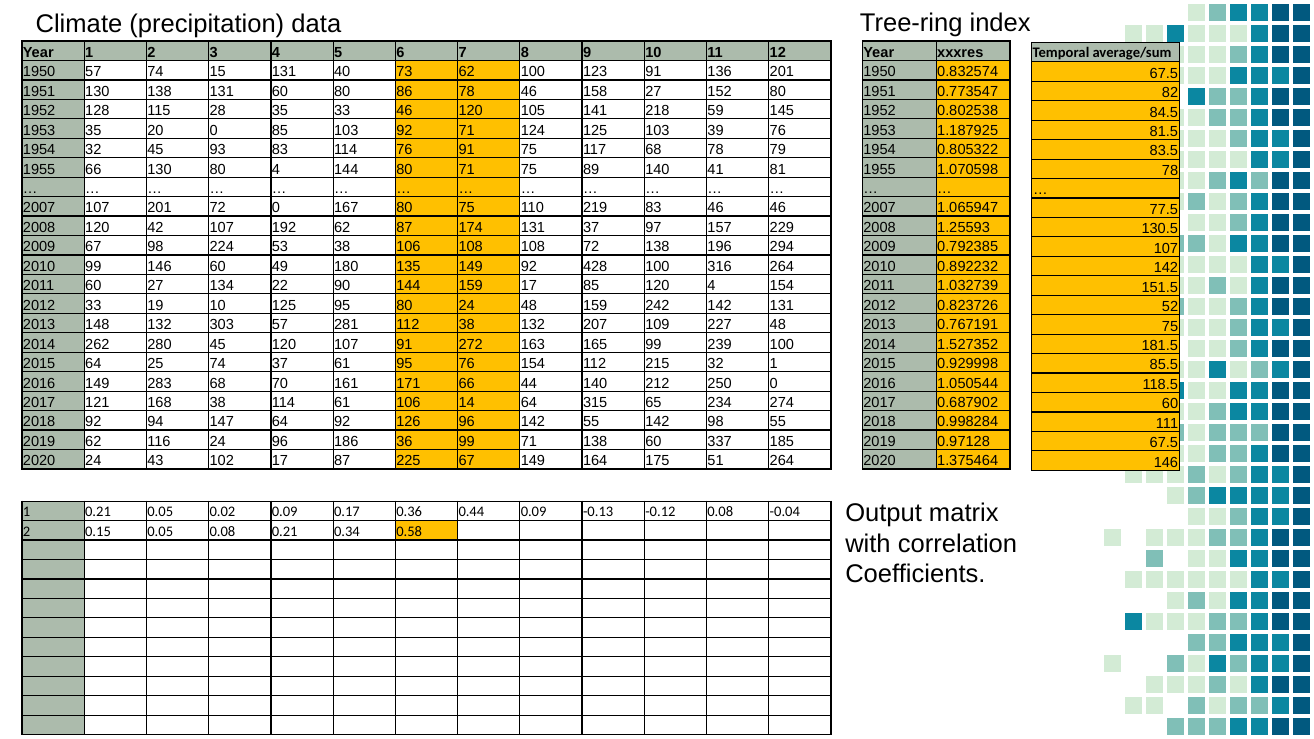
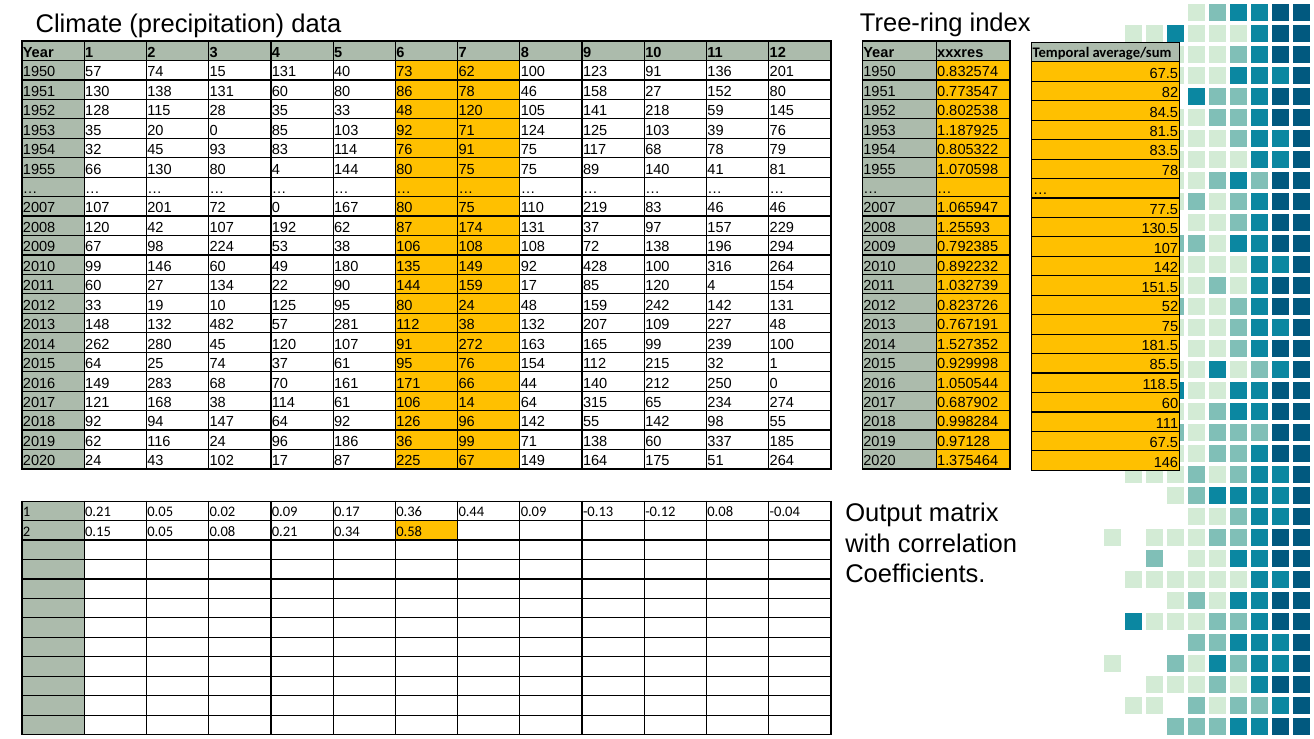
33 46: 46 -> 48 (404, 111)
144 80 71: 71 -> 75 (467, 169)
303: 303 -> 482 (222, 325)
